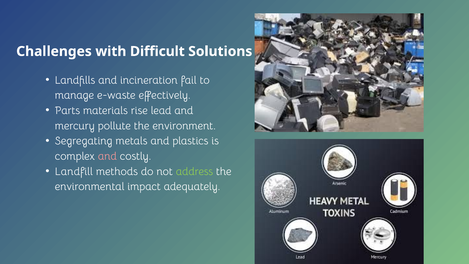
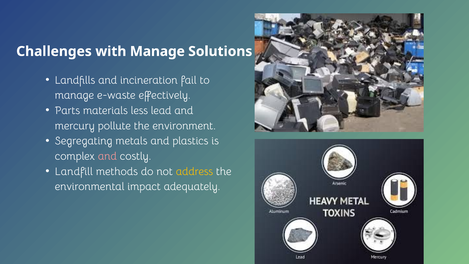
with Difficult: Difficult -> Manage (157, 51)
rise: rise -> less (139, 110)
address colour: light green -> yellow (194, 171)
